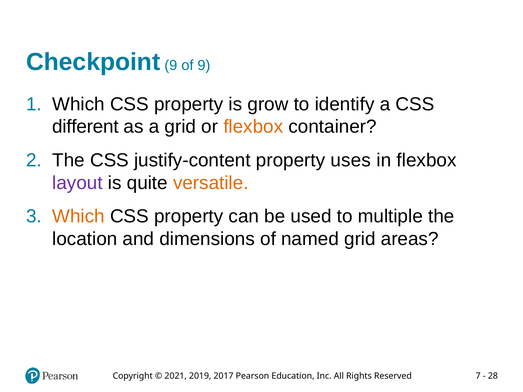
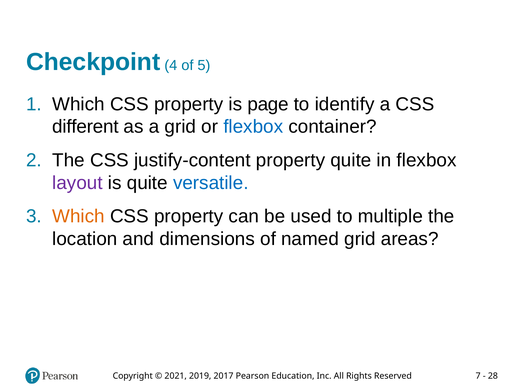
Checkpoint 9: 9 -> 4 (171, 65)
of 9: 9 -> 5 (204, 65)
grow: grow -> page (268, 104)
flexbox colour: orange -> blue (253, 127)
property uses: uses -> quite (351, 160)
versatile colour: orange -> blue (211, 183)
